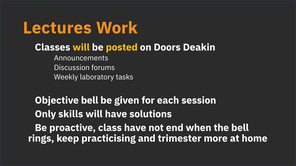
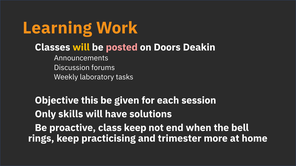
Lectures: Lectures -> Learning (57, 28)
posted colour: yellow -> pink (122, 47)
bell: bell -> this (90, 101)
class have: have -> keep (135, 128)
